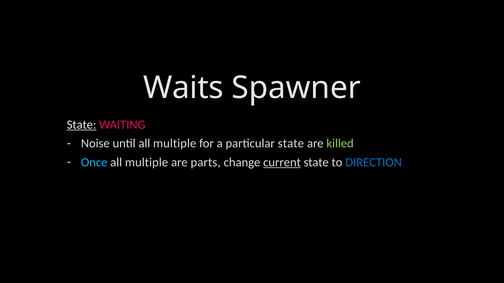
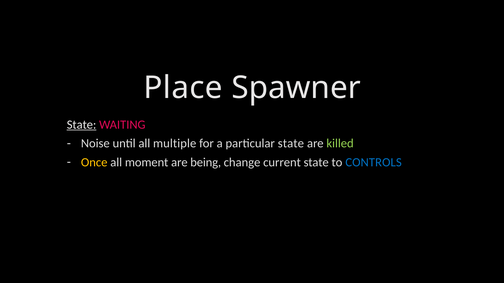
Waits: Waits -> Place (183, 88)
Once colour: light blue -> yellow (94, 163)
multiple: multiple -> moment (147, 163)
parts: parts -> being (206, 163)
current underline: present -> none (282, 163)
DIRECTION: DIRECTION -> CONTROLS (374, 163)
